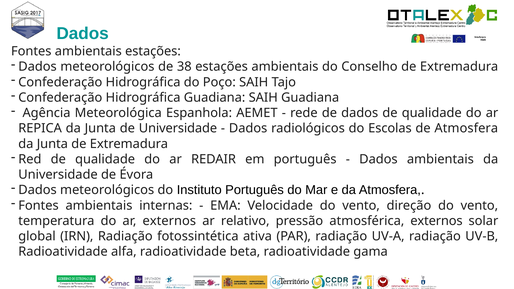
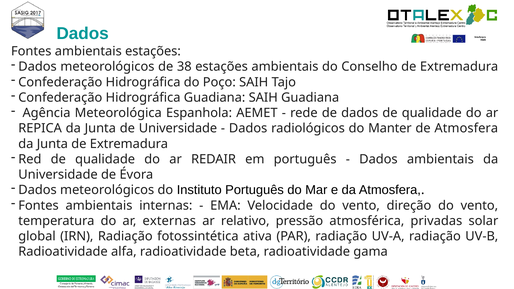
Escolas: Escolas -> Manter (390, 128)
ar externos: externos -> externas (169, 221)
atmosférica externos: externos -> privadas (436, 221)
